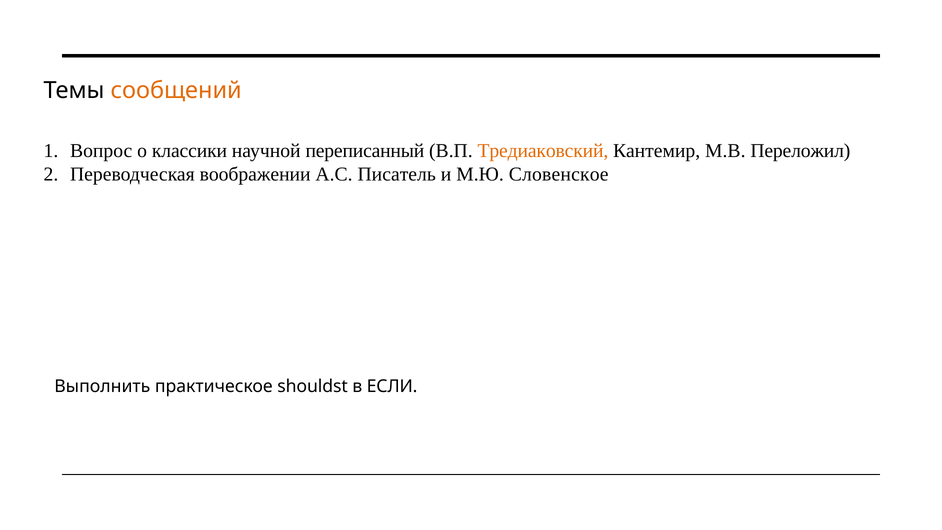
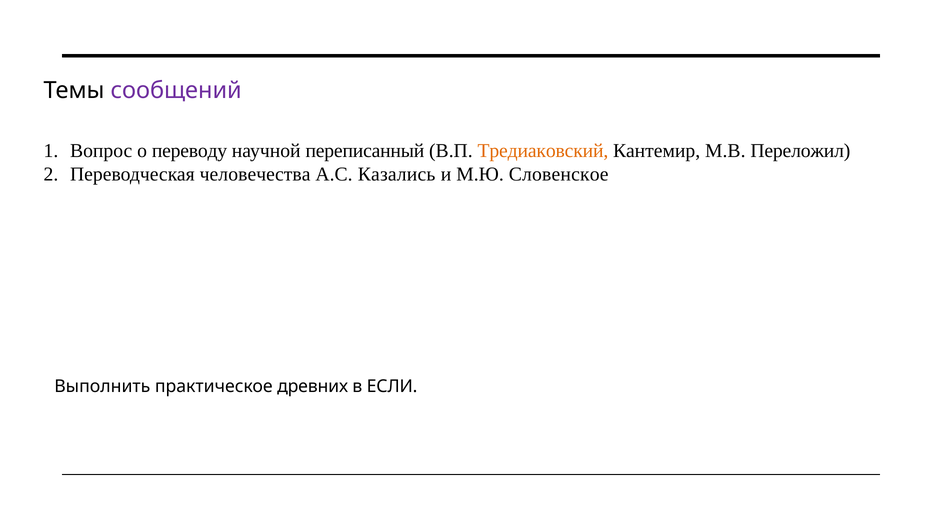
сообщений colour: orange -> purple (176, 91)
классики: классики -> переводу (190, 151)
воображении: воображении -> человечества (255, 174)
Писатель: Писатель -> Казались (397, 174)
shouldst: shouldst -> древних (313, 386)
